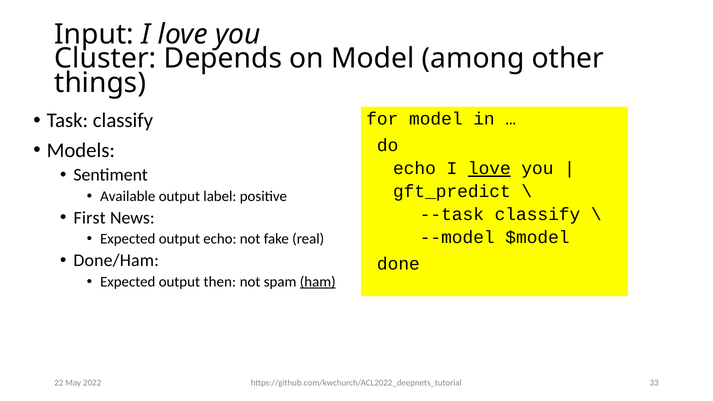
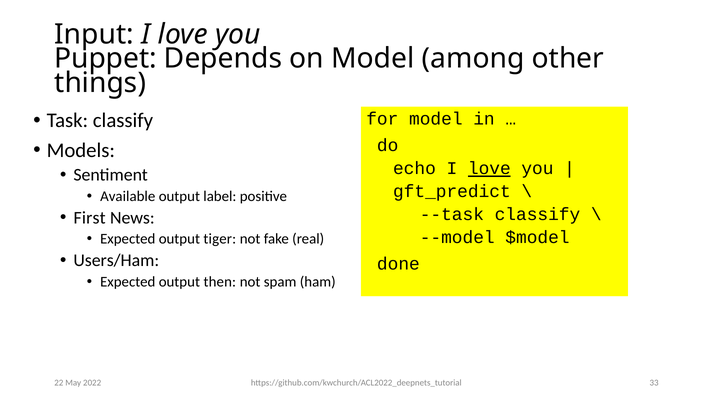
Cluster: Cluster -> Puppet (106, 59)
output echo: echo -> tiger (220, 239)
Done/Ham: Done/Ham -> Users/Ham (116, 260)
ham underline: present -> none (318, 282)
